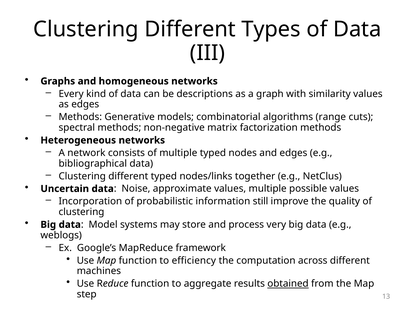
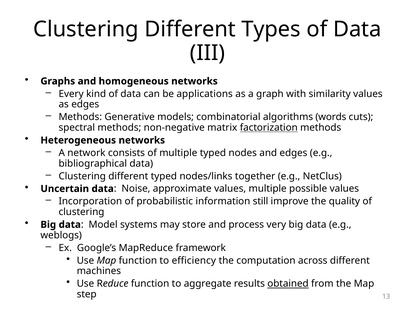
descriptions: descriptions -> applications (205, 94)
range: range -> words (331, 117)
factorization underline: none -> present (269, 128)
